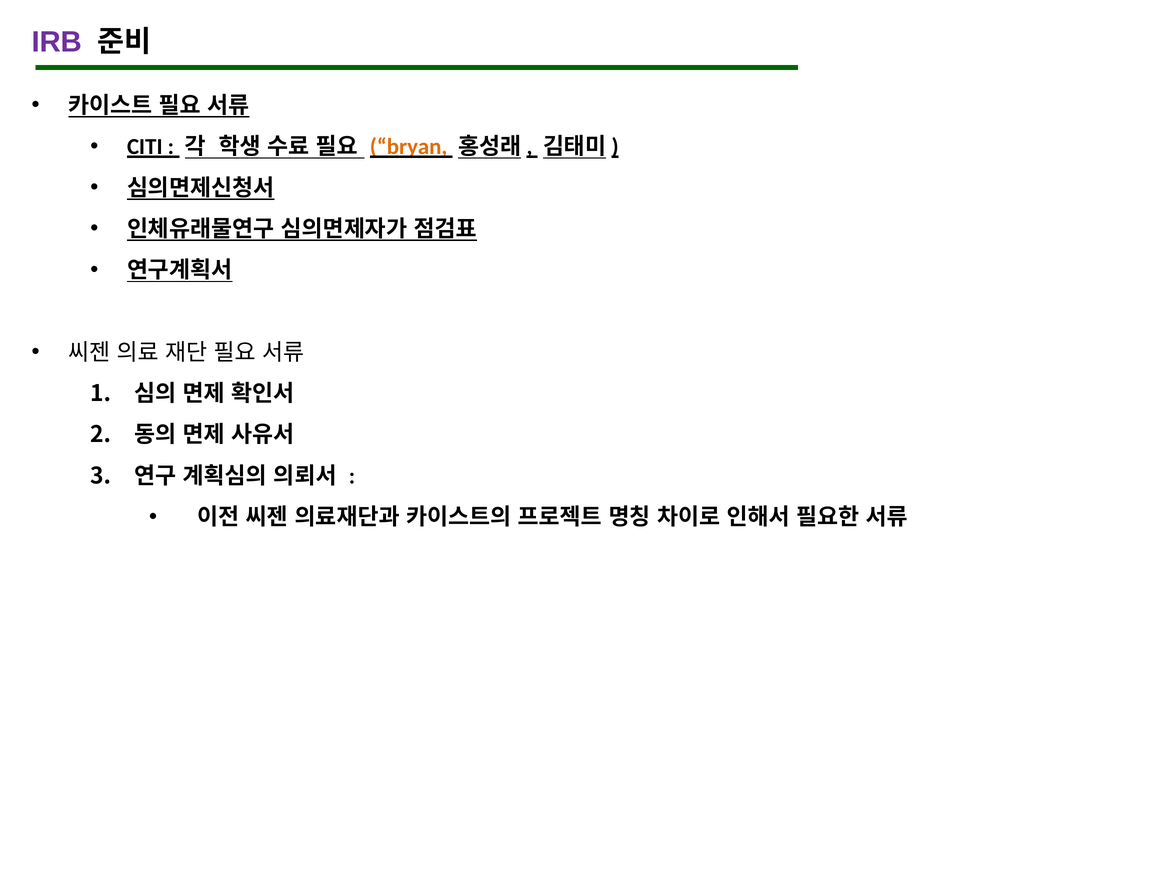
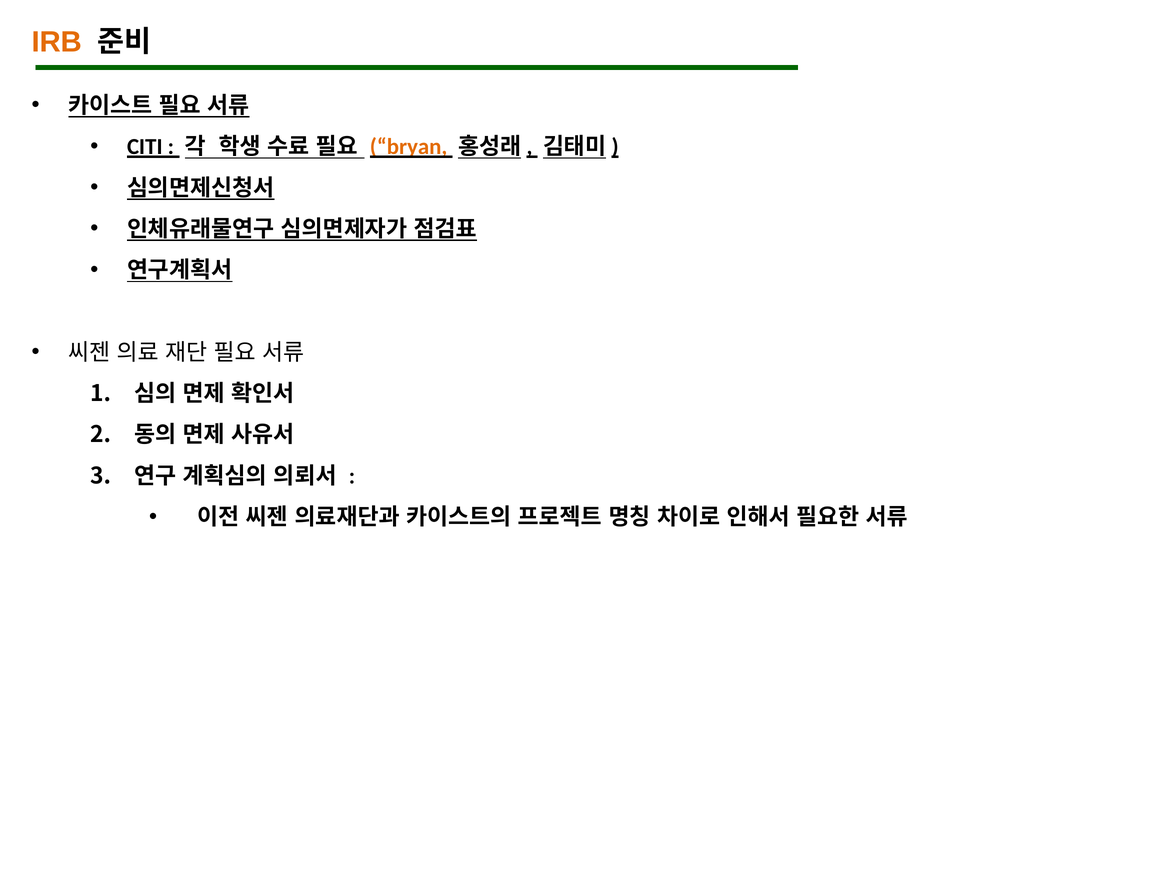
IRB colour: purple -> orange (57, 42)
